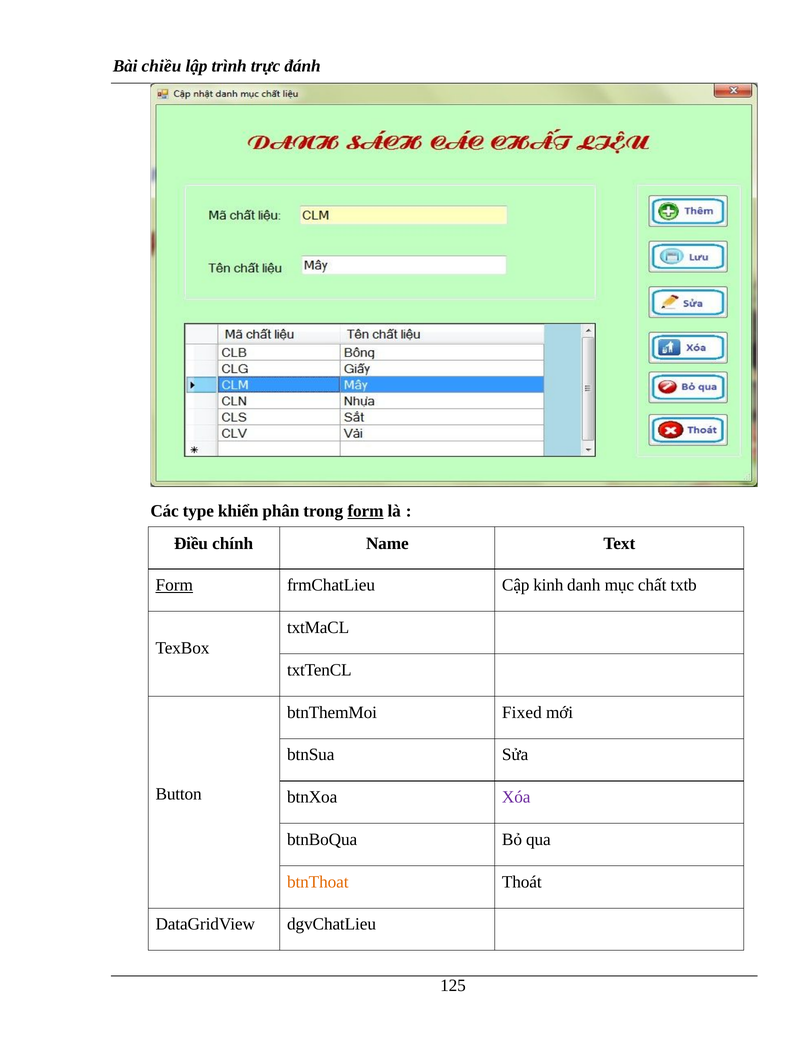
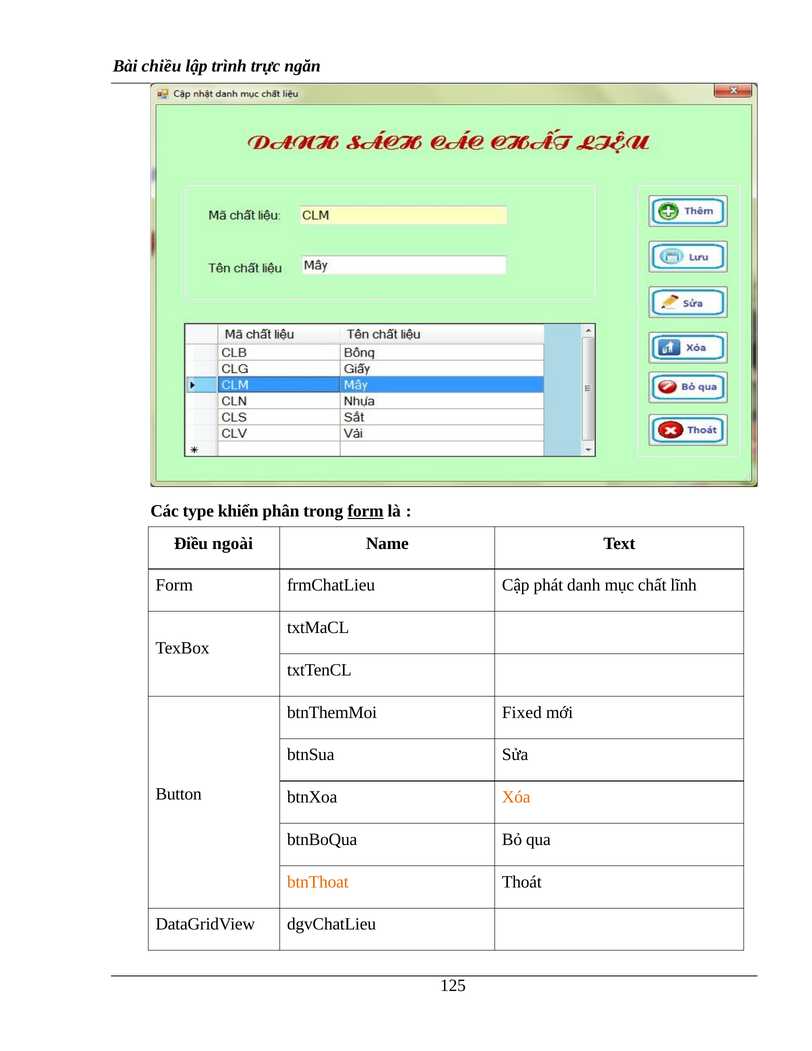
đánh: đánh -> ngăn (303, 66)
chính: chính -> ngoài (233, 543)
Form underline: present -> none (174, 585)
kinh: kinh -> phát (548, 585)
txtb: txtb -> lĩnh (684, 585)
Xóa colour: purple -> orange (516, 797)
